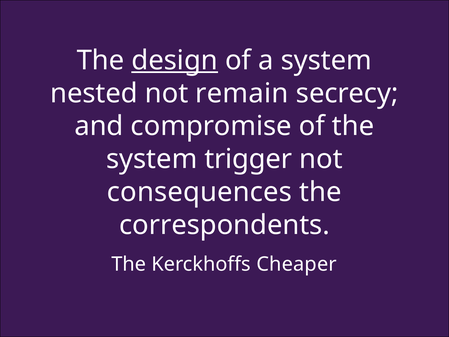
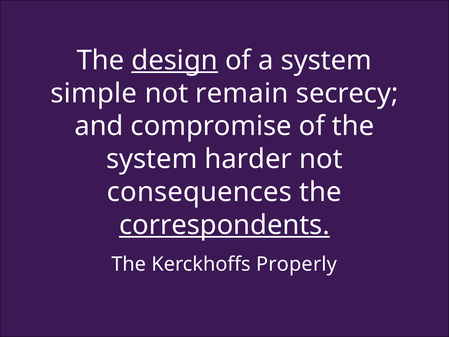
nested: nested -> simple (94, 93)
trigger: trigger -> harder (248, 159)
correspondents underline: none -> present (224, 225)
Cheaper: Cheaper -> Properly (297, 264)
